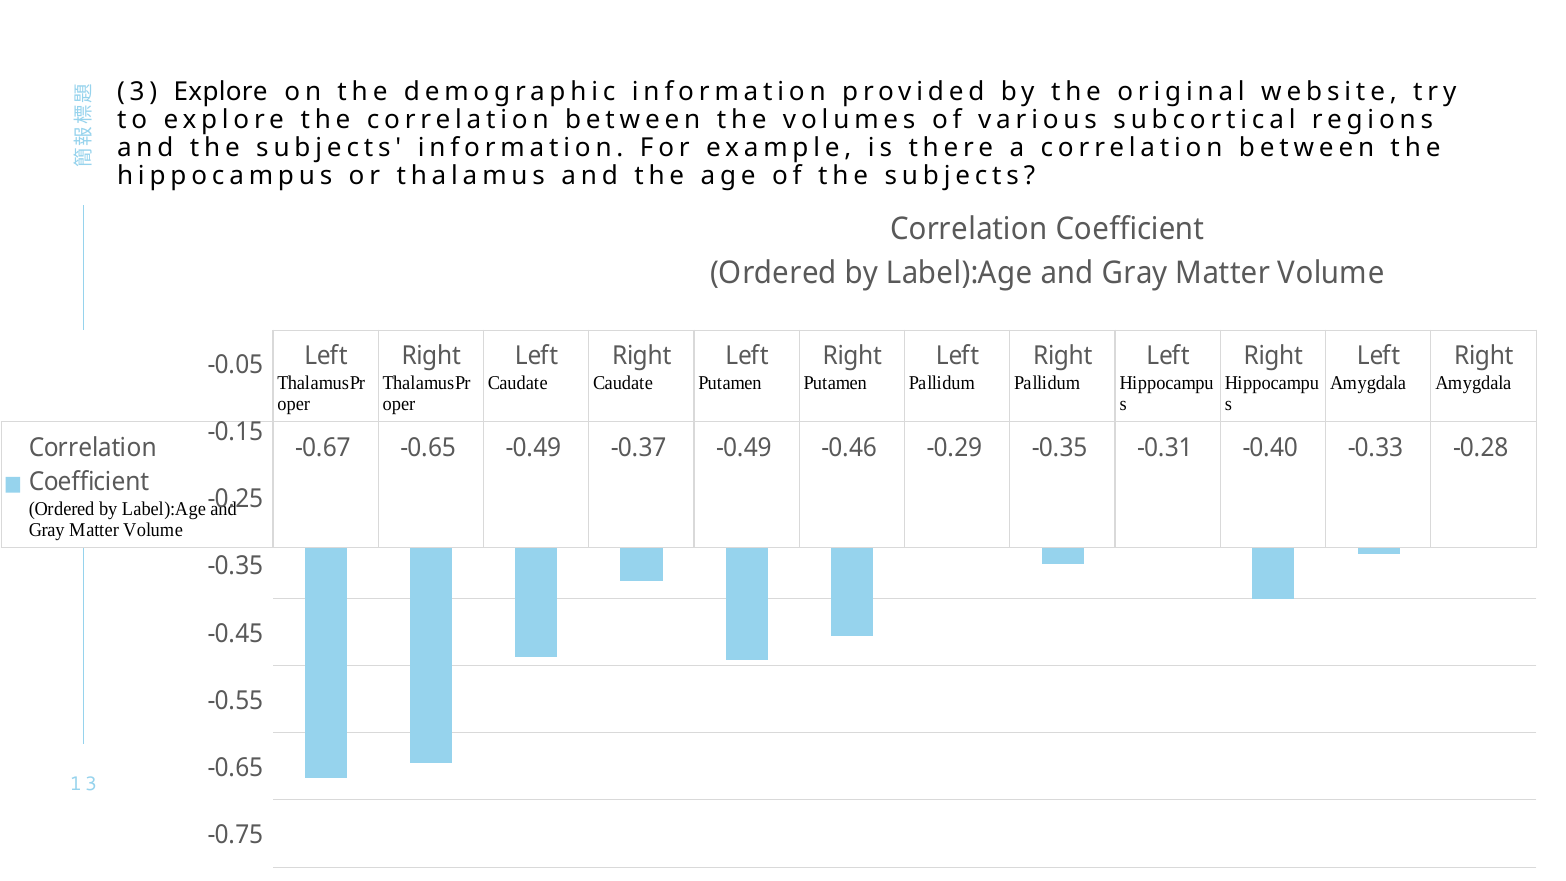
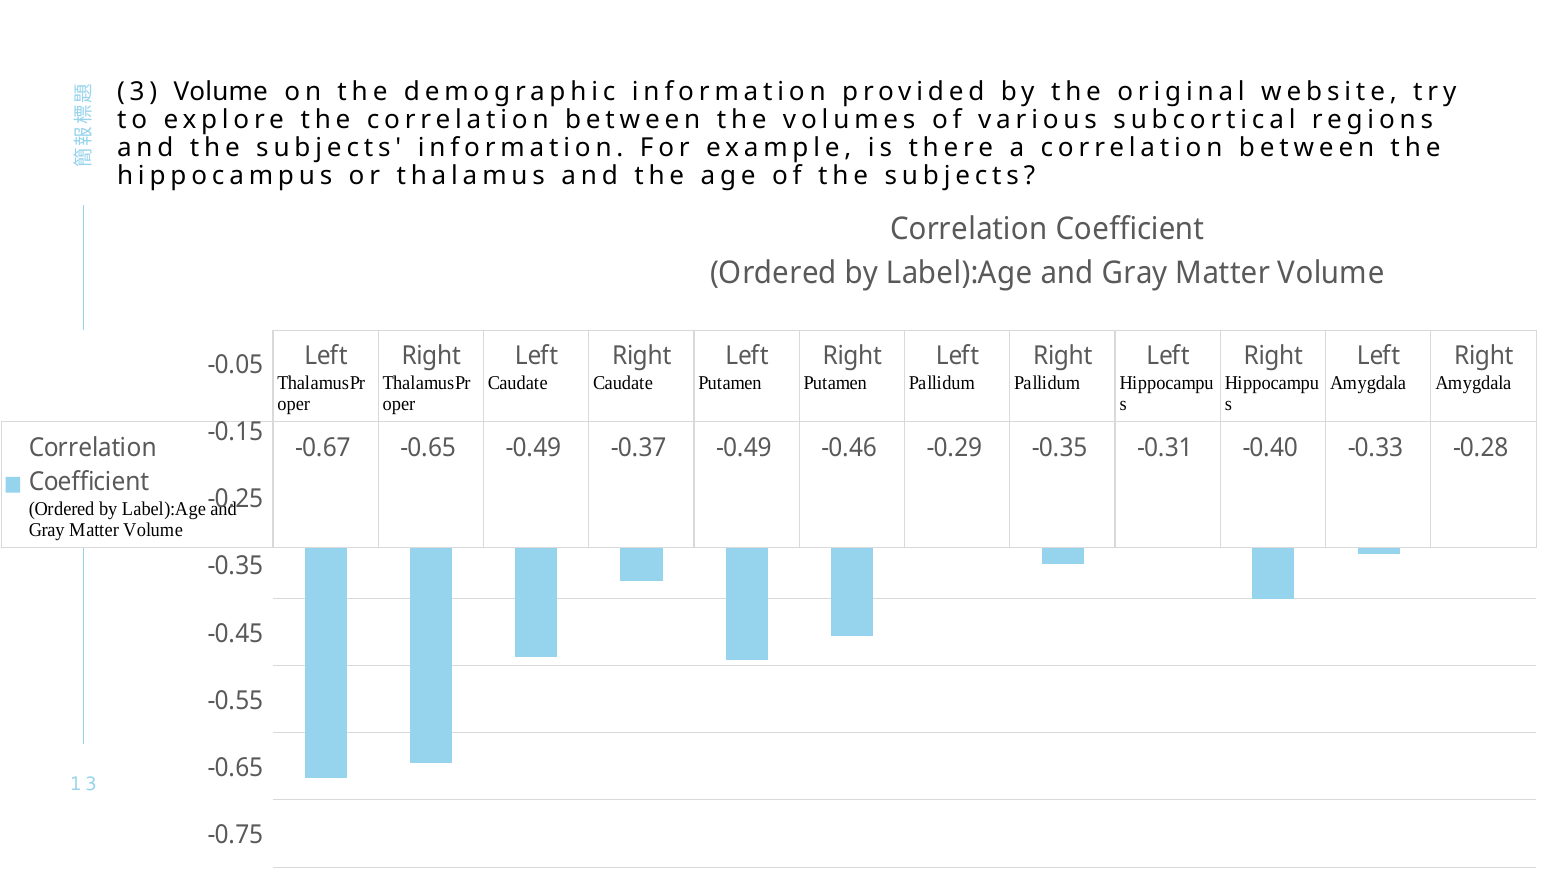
3 Explore: Explore -> Volume (221, 92)
